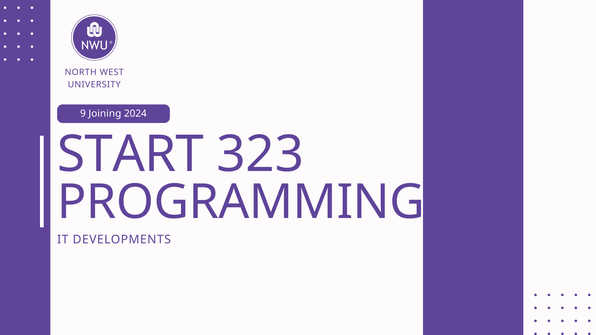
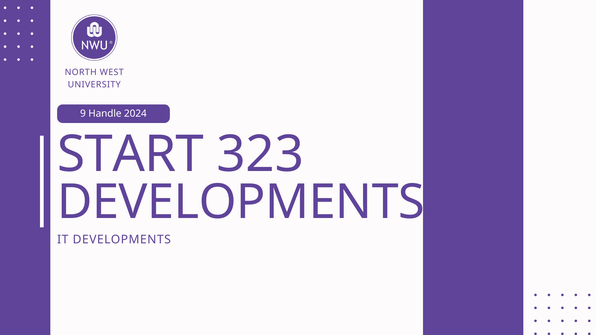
Joining: Joining -> Handle (105, 114)
PROGRAMMING: PROGRAMMING -> DEVELOPMENTS (241, 202)
